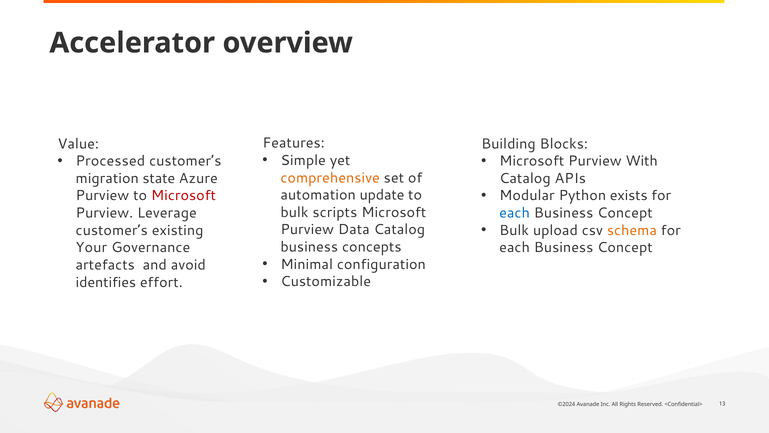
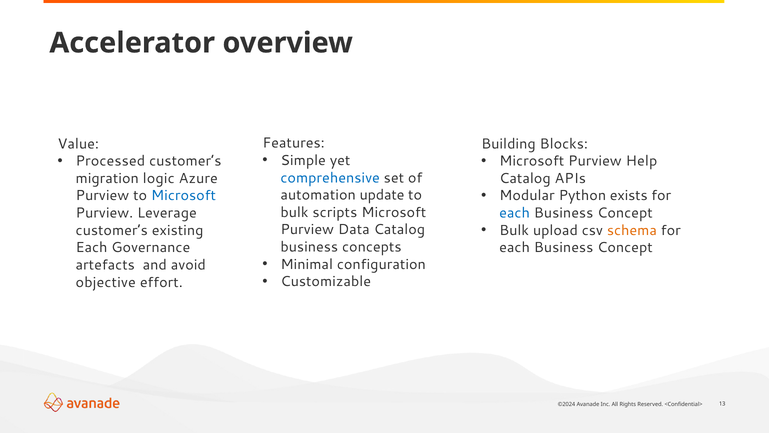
With: With -> Help (642, 161)
comprehensive colour: orange -> blue (330, 178)
state: state -> logic (159, 178)
Microsoft colour: red -> blue (183, 196)
Your: Your -> Each (92, 247)
identifies: identifies -> objective (106, 282)
